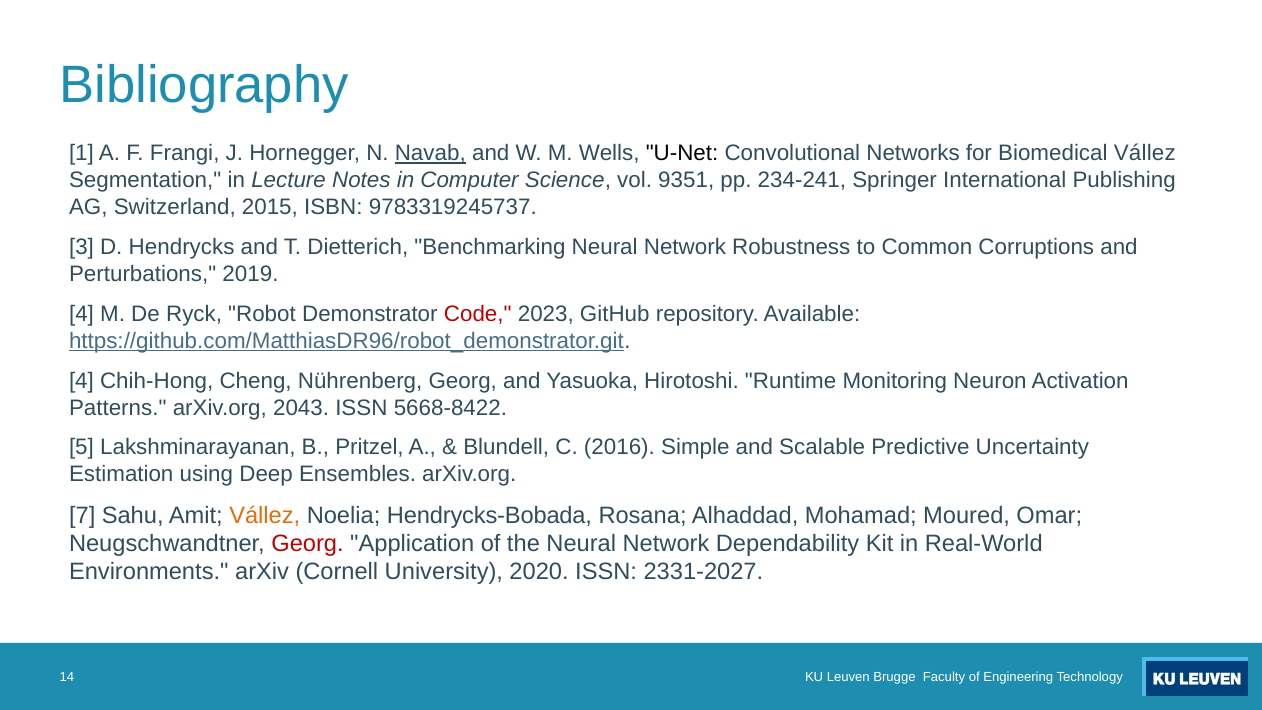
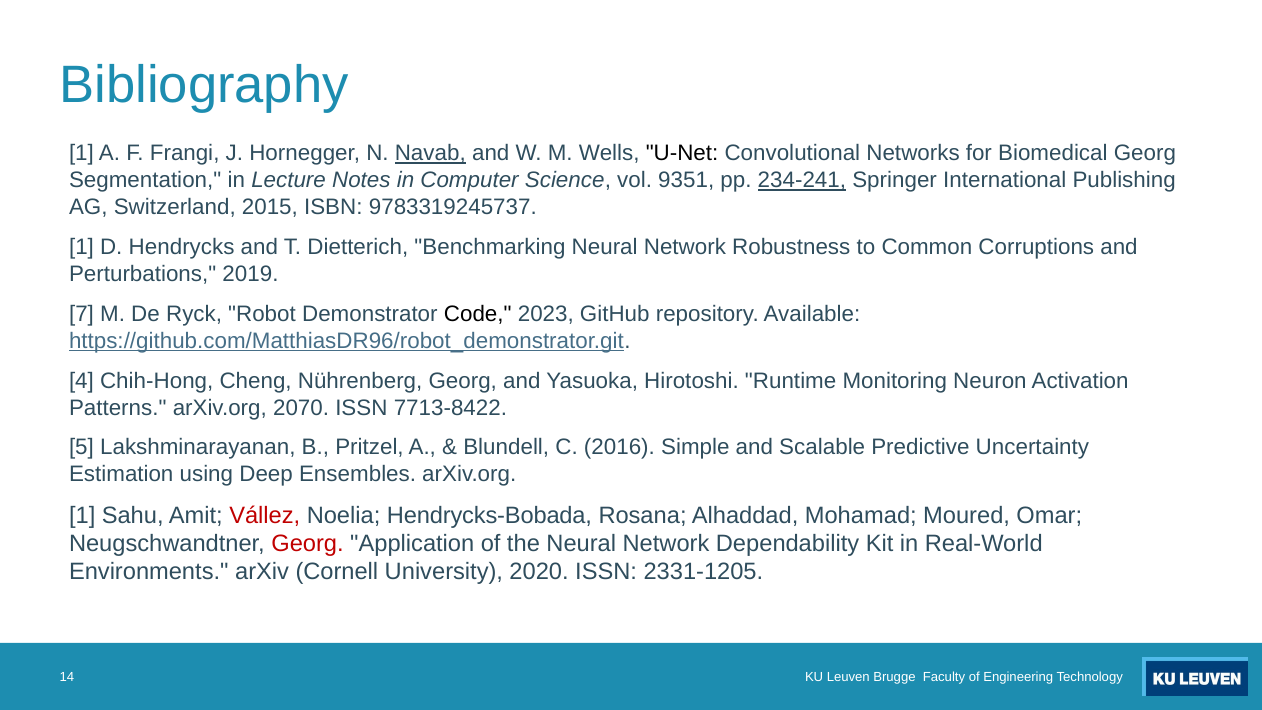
Biomedical Vállez: Vállez -> Georg (1145, 153)
234-241 underline: none -> present (802, 180)
3: 3 -> 1 (81, 247)
4: 4 -> 7 (81, 314)
Code colour: red -> black (478, 314)
2043: 2043 -> 2070 (301, 408)
5668-8422: 5668-8422 -> 7713-8422 (450, 408)
7: 7 -> 1 (82, 515)
Vállez colour: orange -> red (265, 515)
2331-2027: 2331-2027 -> 2331-1205 (703, 572)
